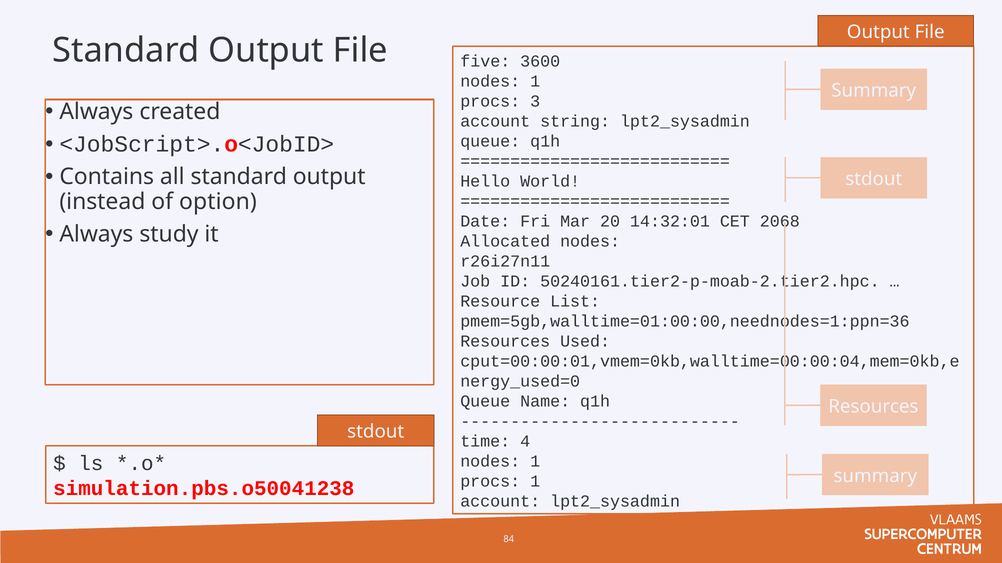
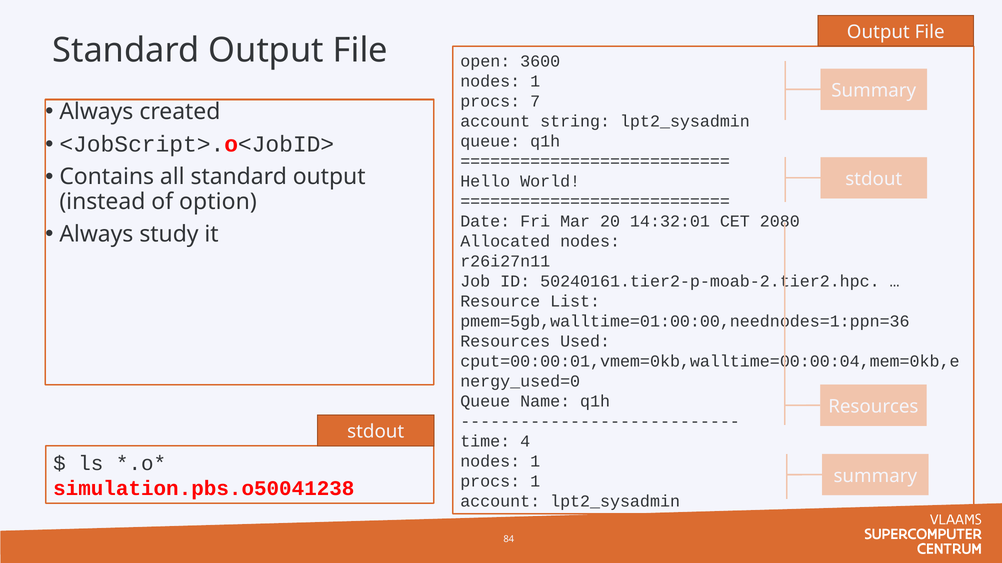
five: five -> open (485, 61)
3: 3 -> 7 (535, 101)
2068: 2068 -> 2080 (780, 221)
